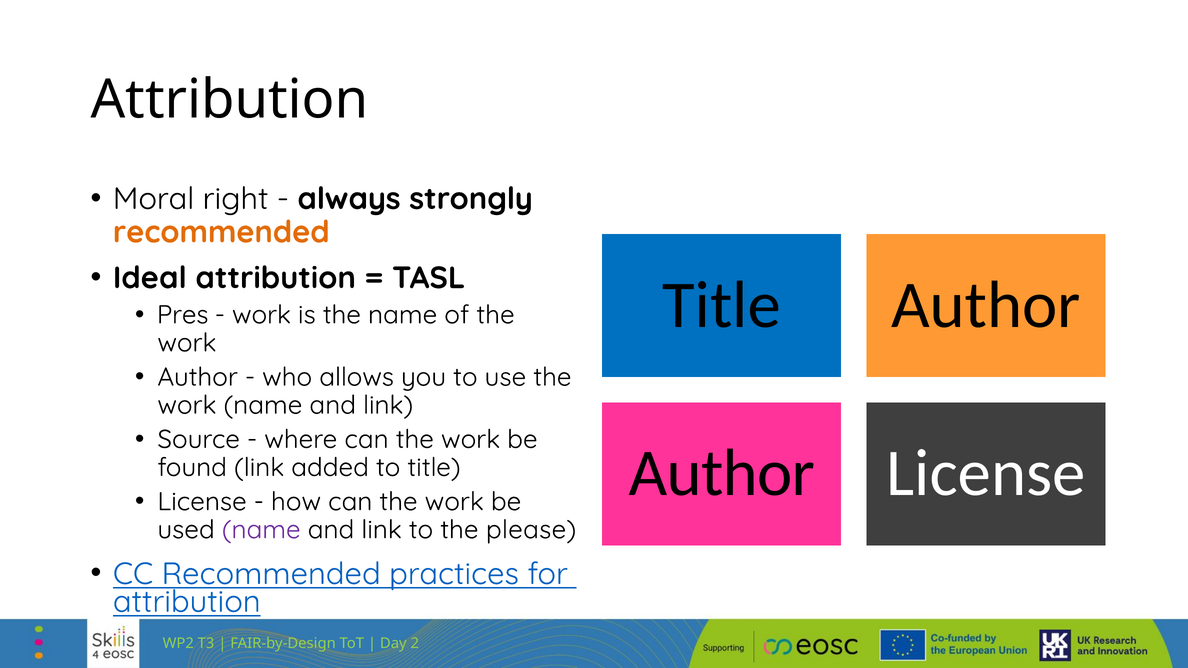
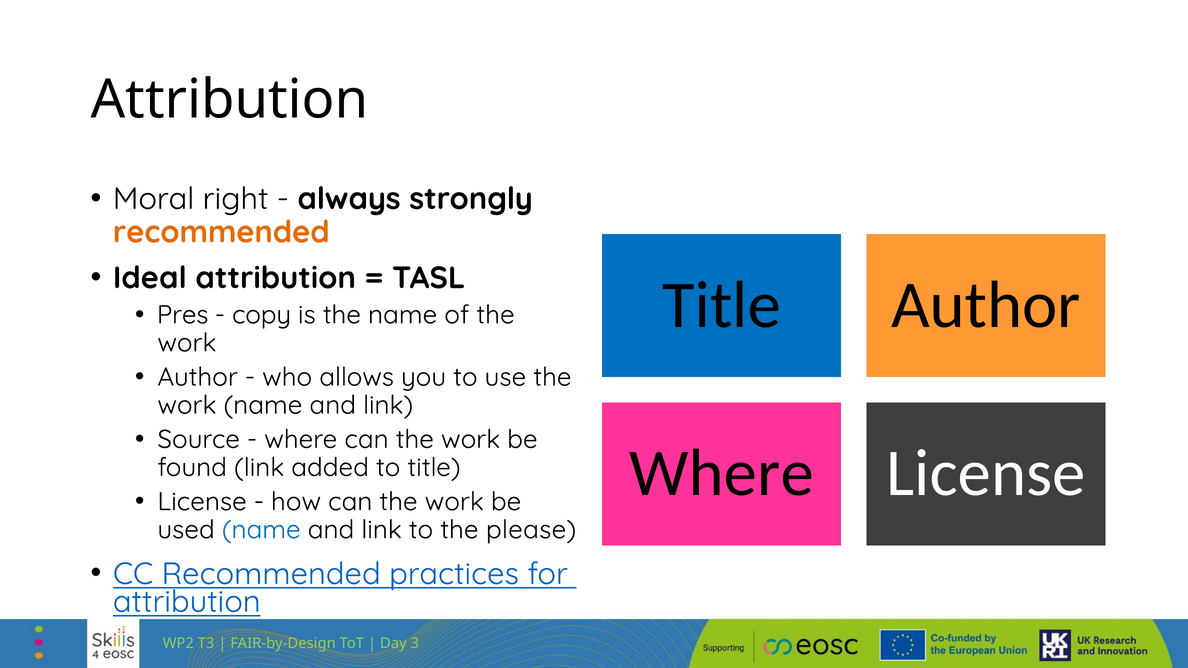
work: work -> copy (262, 315)
Author: Author -> Where (722, 474)
name colour: purple -> blue (261, 530)
2: 2 -> 3 (415, 644)
